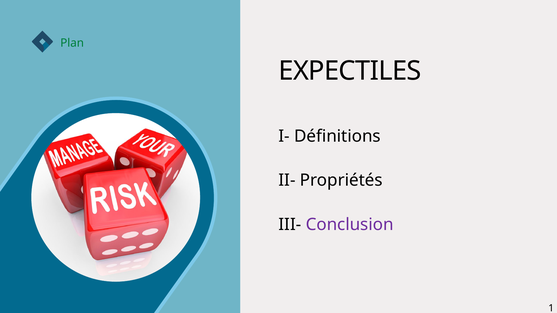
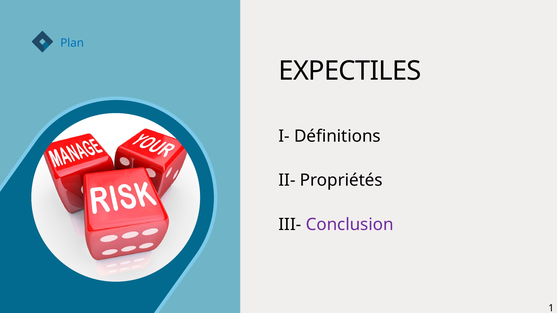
Plan colour: green -> blue (72, 43)
